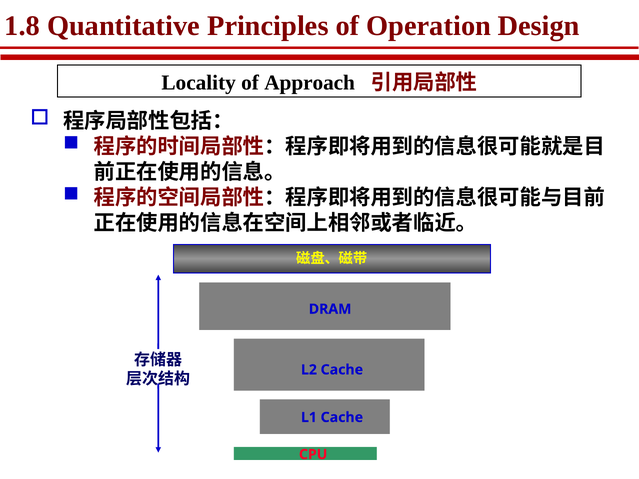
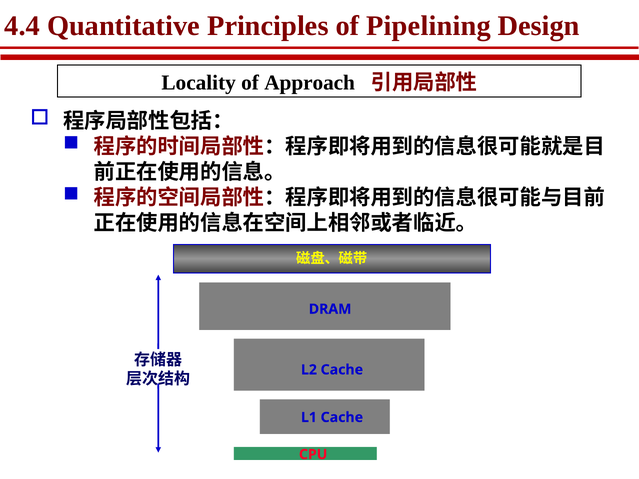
1.8: 1.8 -> 4.4 (22, 26)
Operation: Operation -> Pipelining (429, 26)
